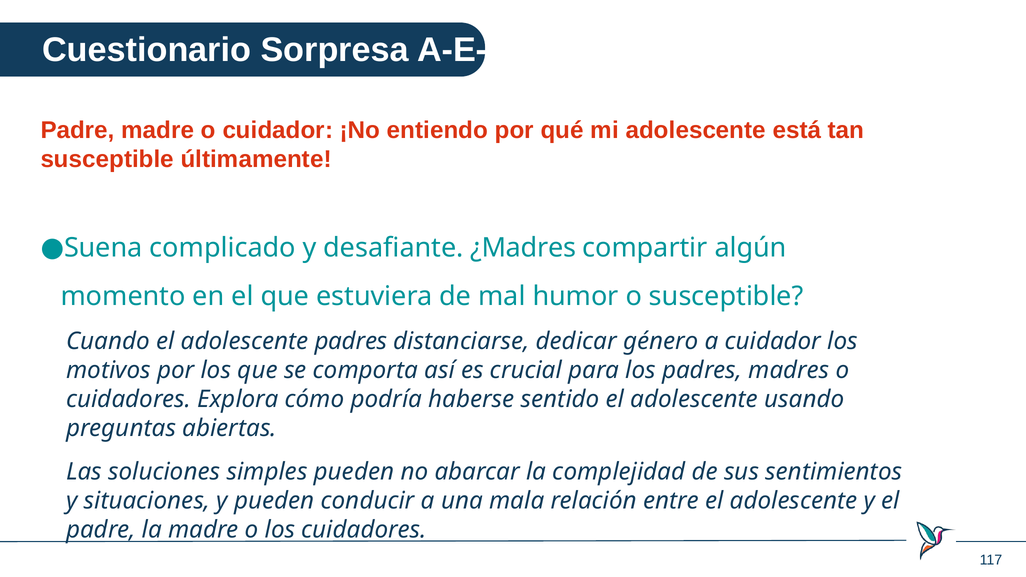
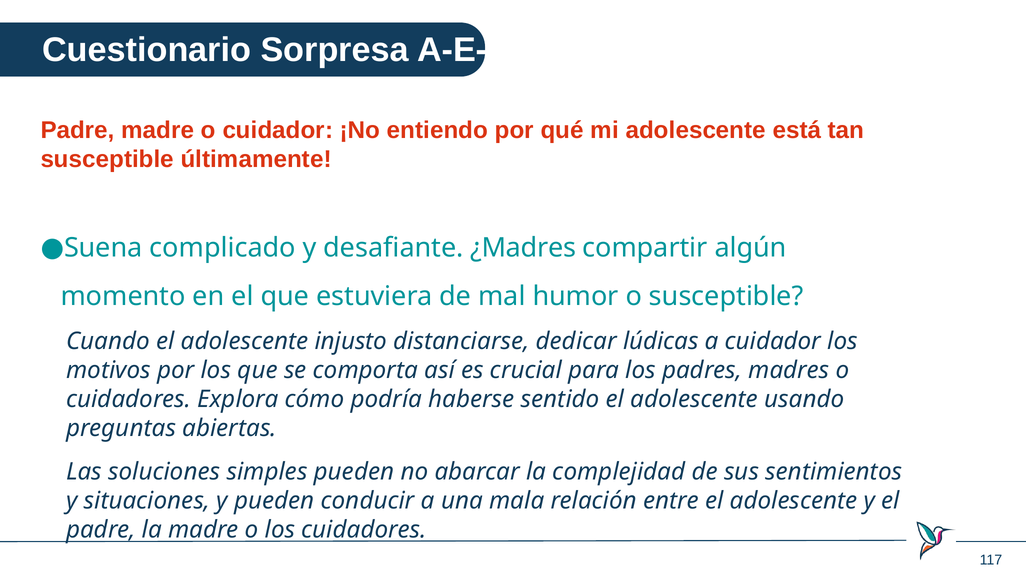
adolescente padres: padres -> injusto (351, 341)
género: género -> lúdicas (661, 341)
